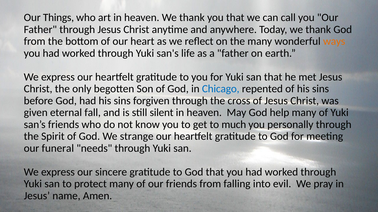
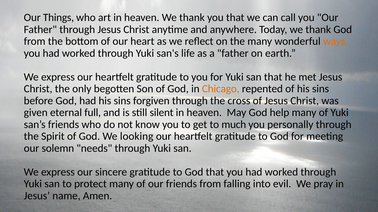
Chicago colour: blue -> orange (221, 89)
fall: fall -> full (93, 113)
strange: strange -> looking (137, 137)
funeral: funeral -> solemn (58, 149)
